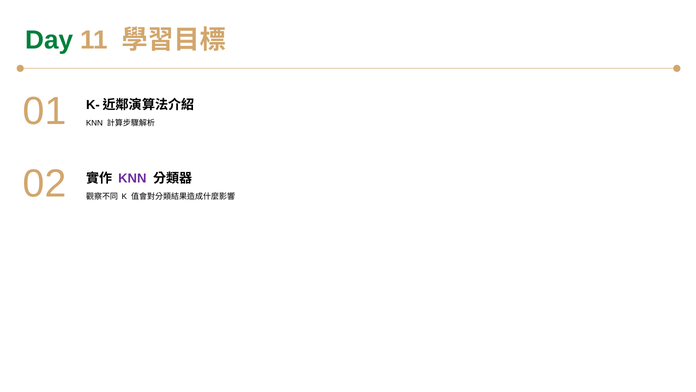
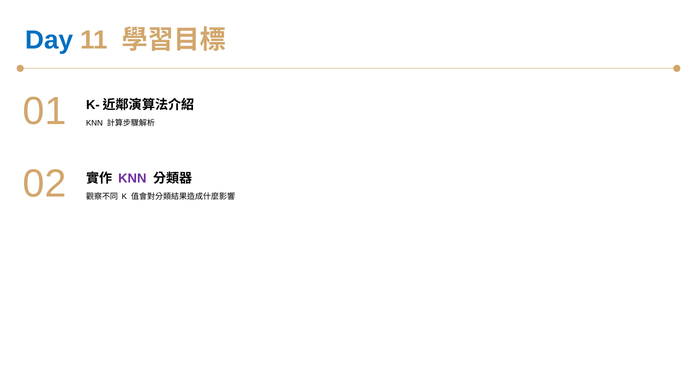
Day colour: green -> blue (49, 40)
